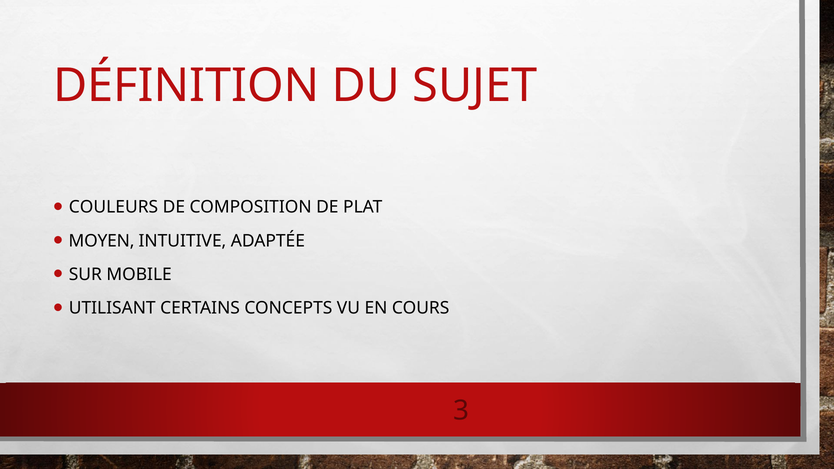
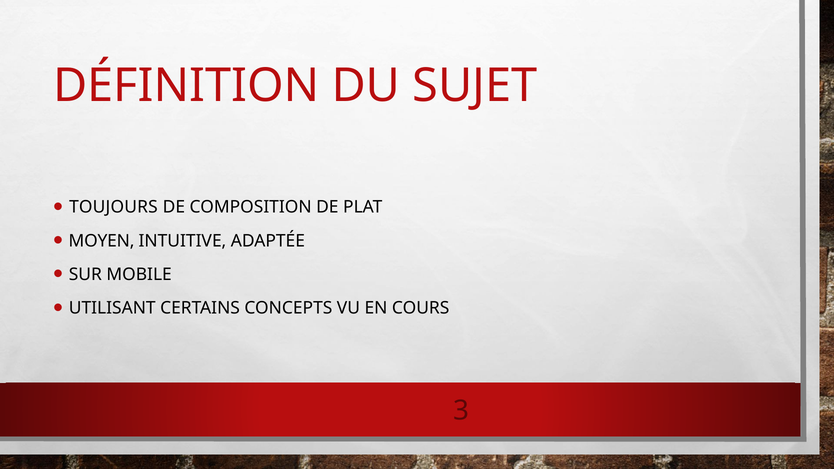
COULEURS: COULEURS -> TOUJOURS (113, 207)
